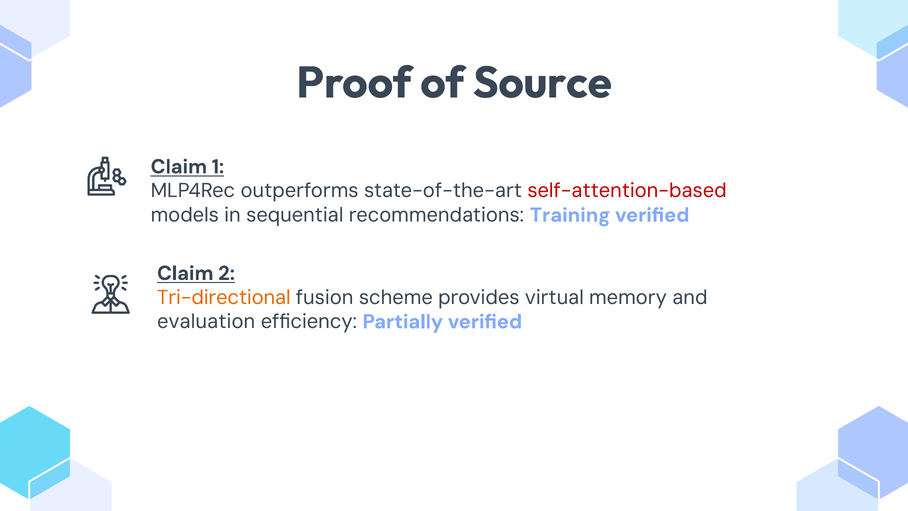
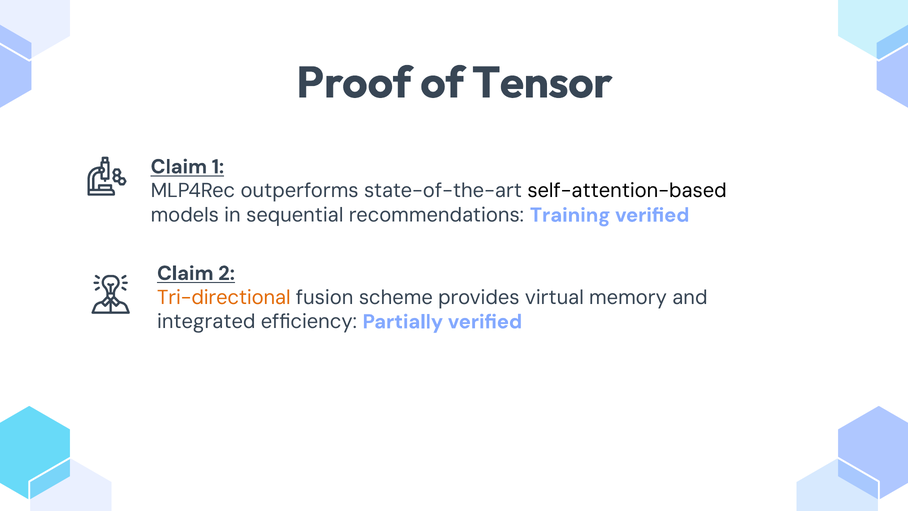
Source: Source -> Tensor (542, 83)
self-attention-based colour: red -> black (627, 191)
evaluation: evaluation -> integrated (206, 322)
